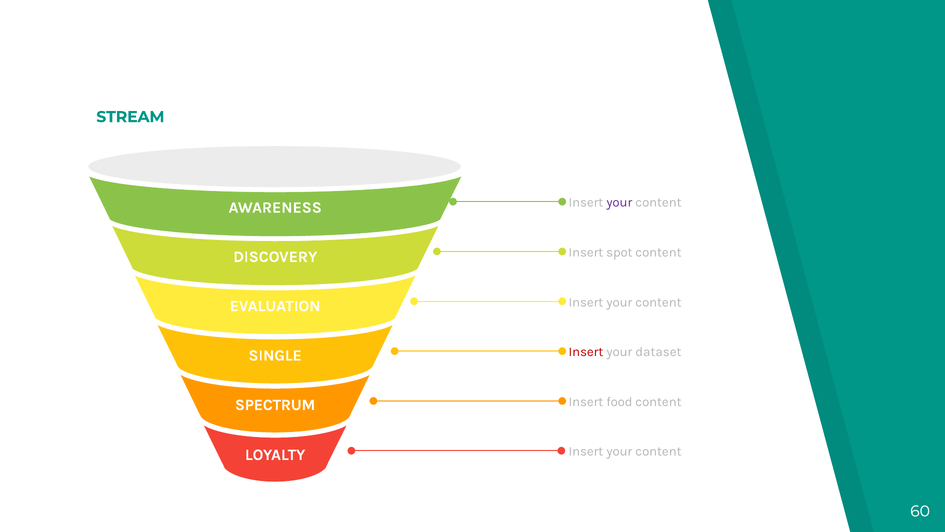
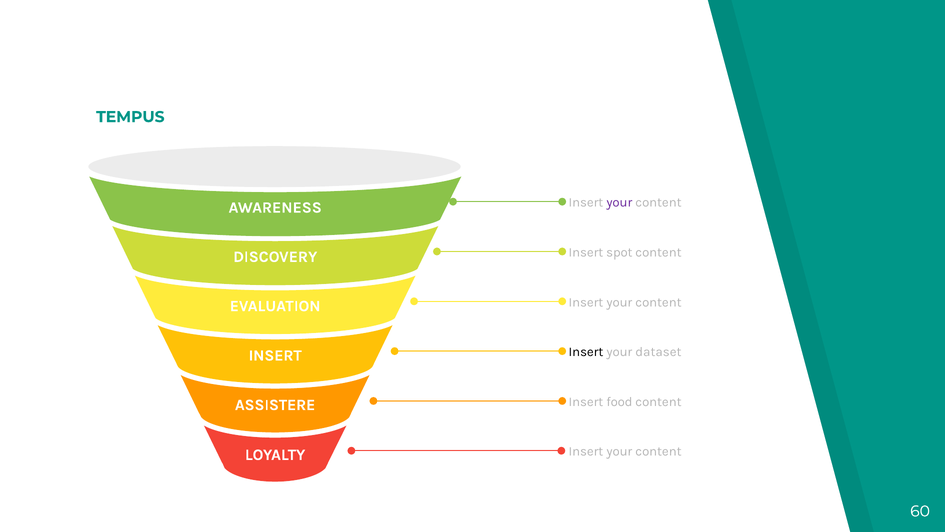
STREAM: STREAM -> TEMPUS (130, 117)
Insert colour: red -> black (586, 352)
SINGLE: SINGLE -> INSERT (275, 355)
SPECTRUM: SPECTRUM -> ASSISTERE (275, 405)
